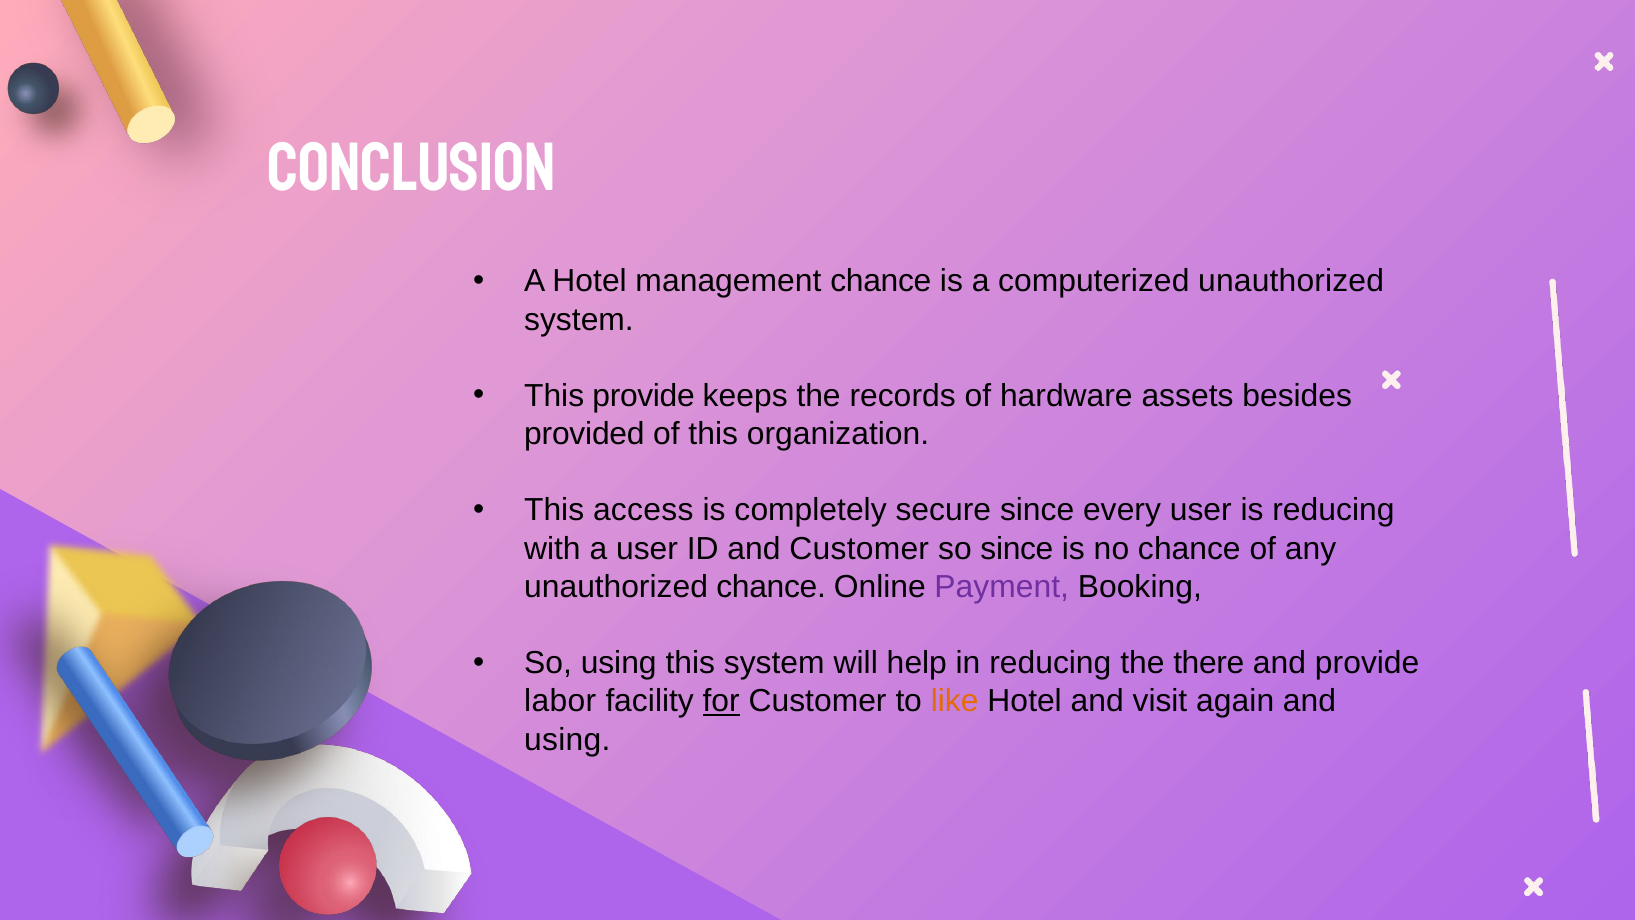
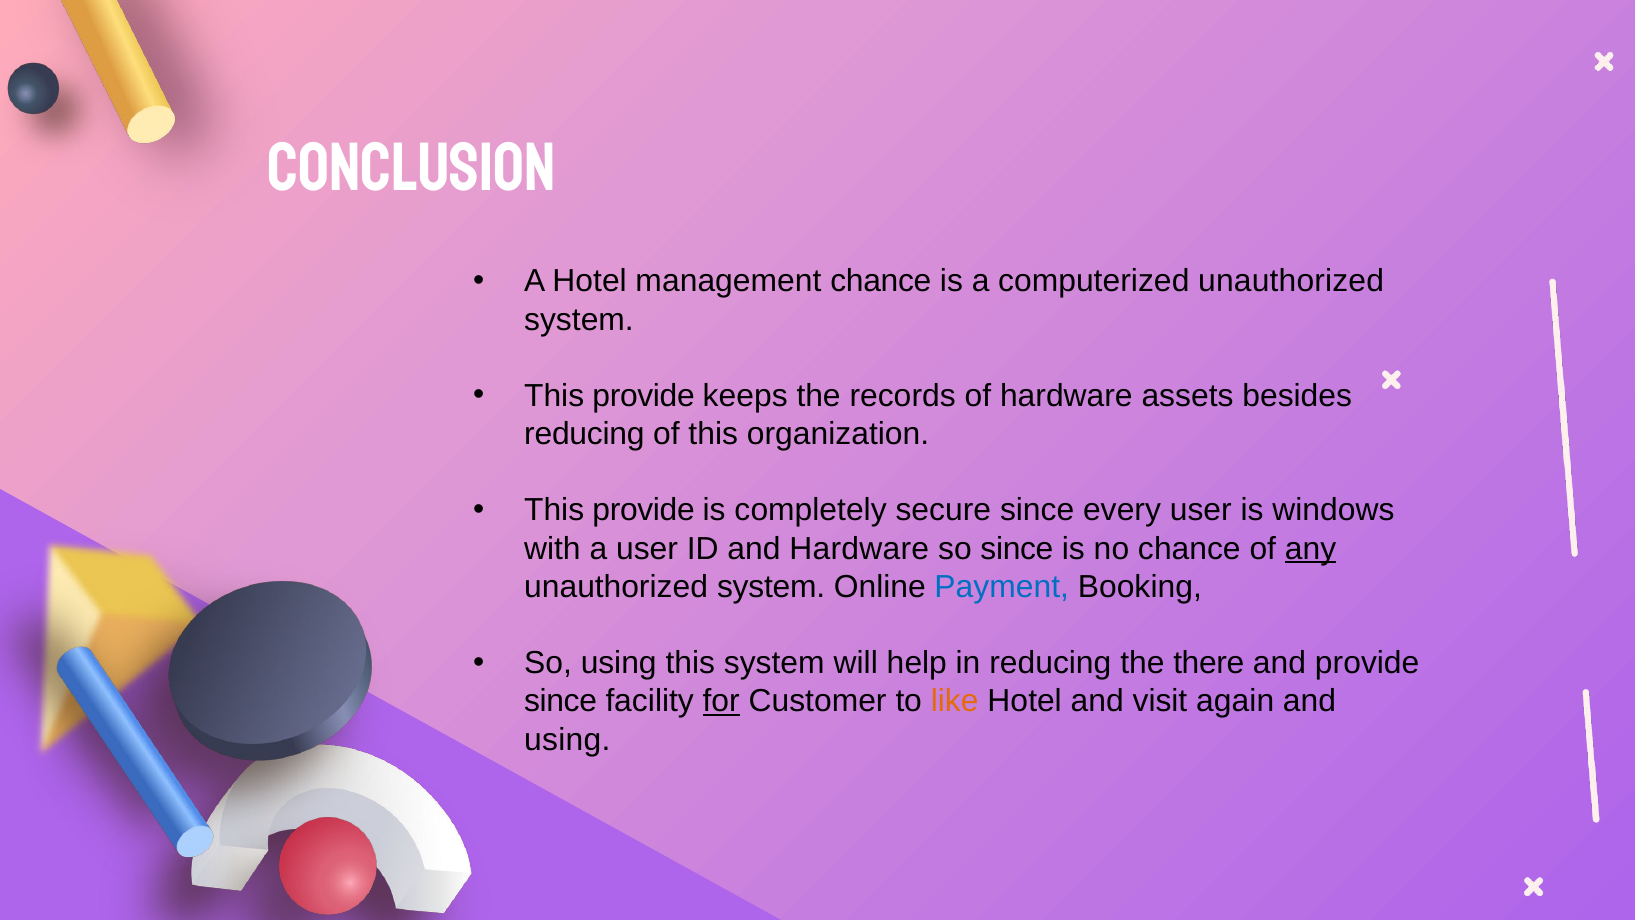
provided: provided -> reducing (584, 434)
access: access -> provide (644, 510)
is reducing: reducing -> windows (1333, 510)
and Customer: Customer -> Hardware (859, 548)
any underline: none -> present (1311, 548)
chance: chance -> system (771, 587)
Payment colour: purple -> blue (1002, 587)
labor: labor -> since (561, 701)
